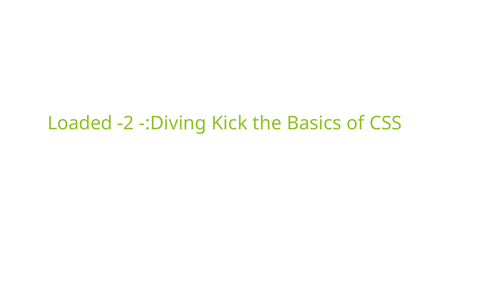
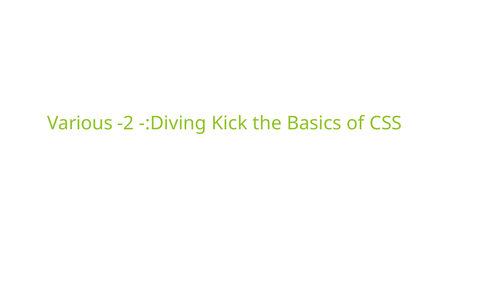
Loaded: Loaded -> Various (80, 124)
